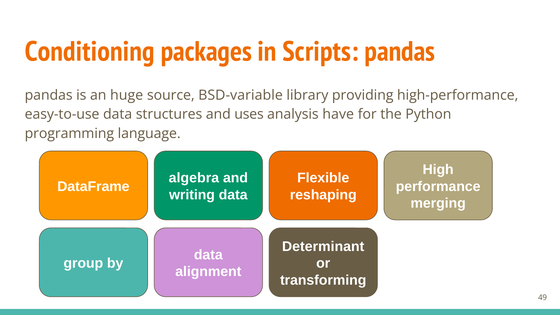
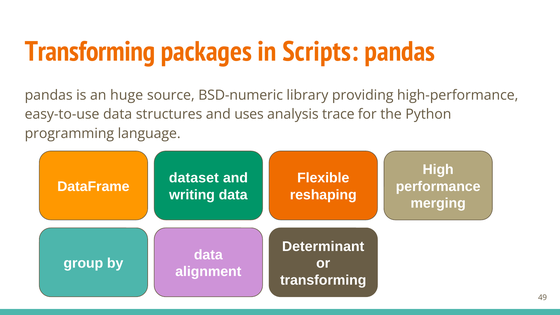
Conditioning: Conditioning -> Transforming (90, 52)
BSD-variable: BSD-variable -> BSD-numeric (241, 95)
have: have -> trace (338, 114)
algebra: algebra -> dataset (194, 178)
